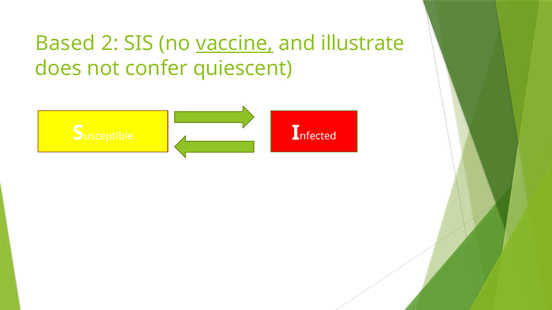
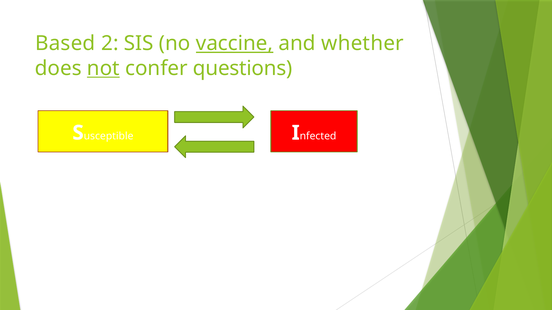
illustrate: illustrate -> whether (363, 44)
not underline: none -> present (103, 68)
quiescent: quiescent -> questions (243, 68)
